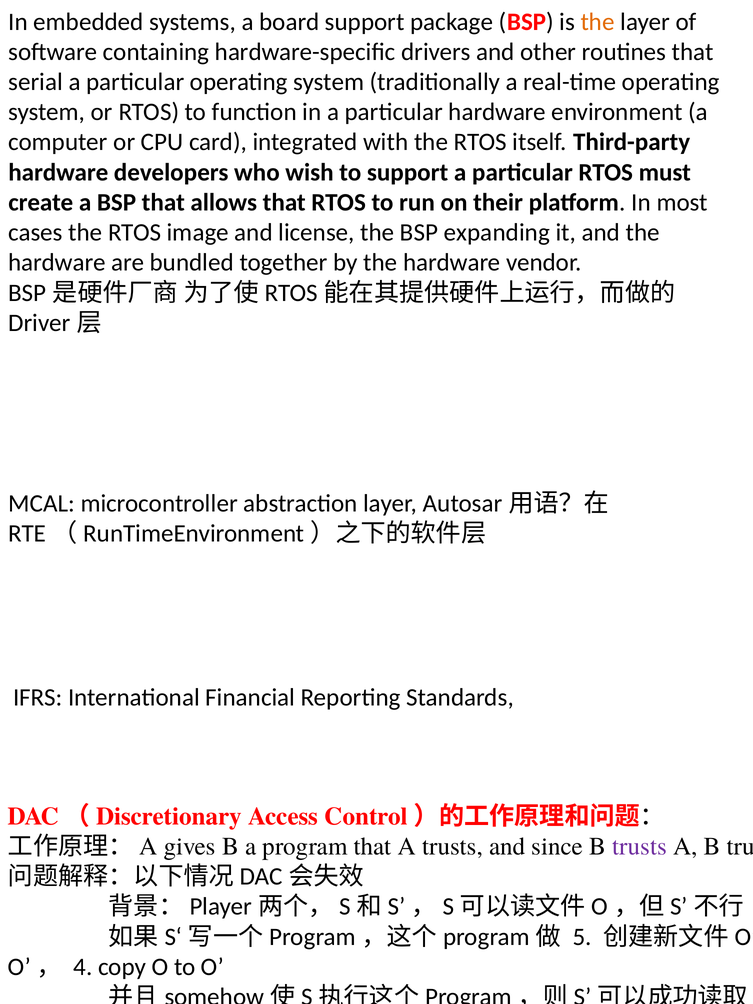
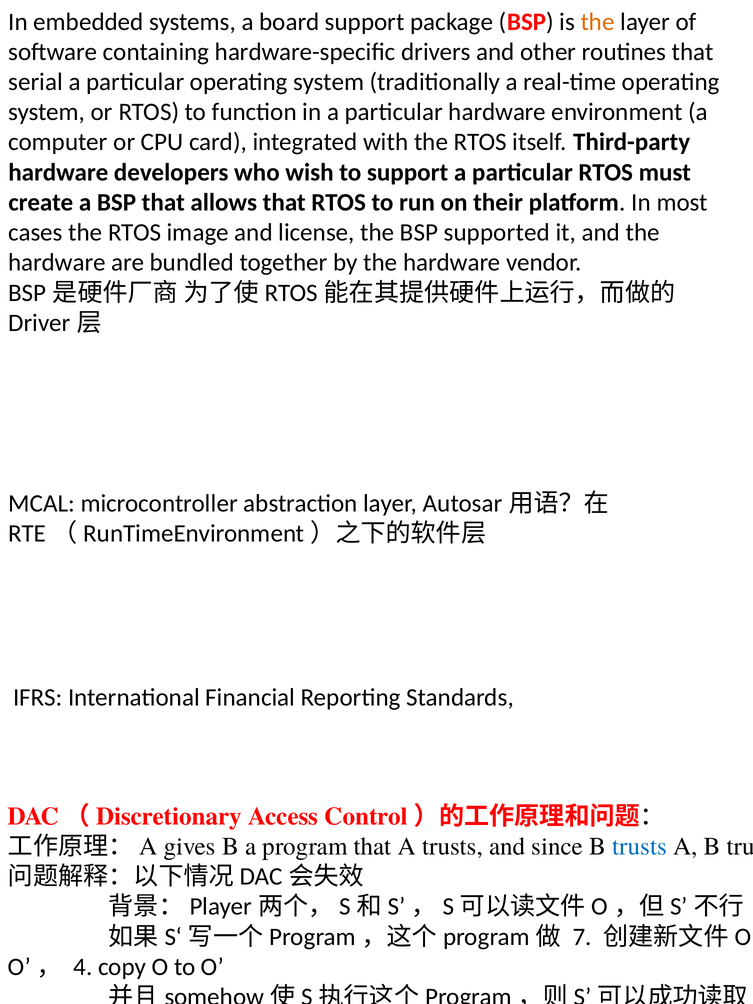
expanding: expanding -> supported (497, 233)
trusts colour: purple -> blue (640, 846)
5: 5 -> 7 (582, 937)
